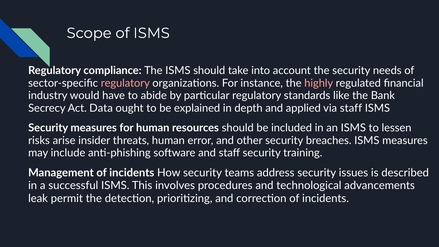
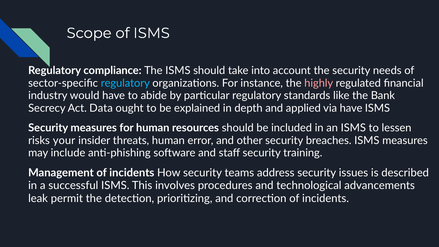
regulatory colour: pink -> light blue (125, 83)
via staff: staff -> have (351, 108)
arise: arise -> your (64, 140)
